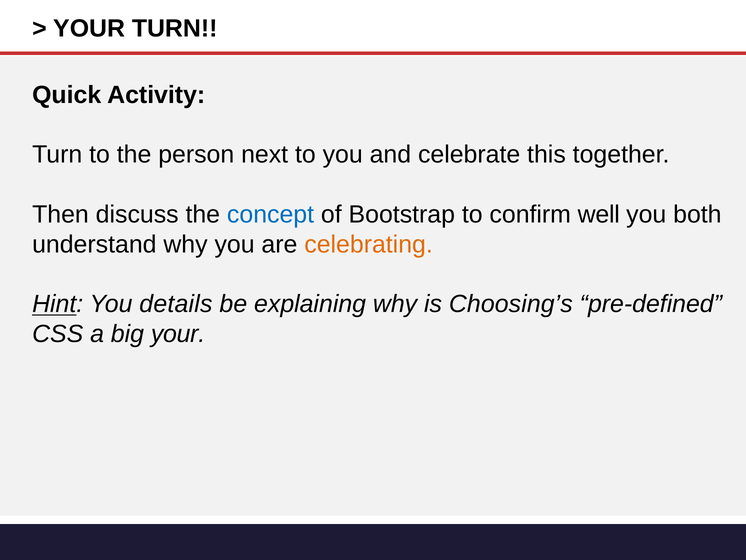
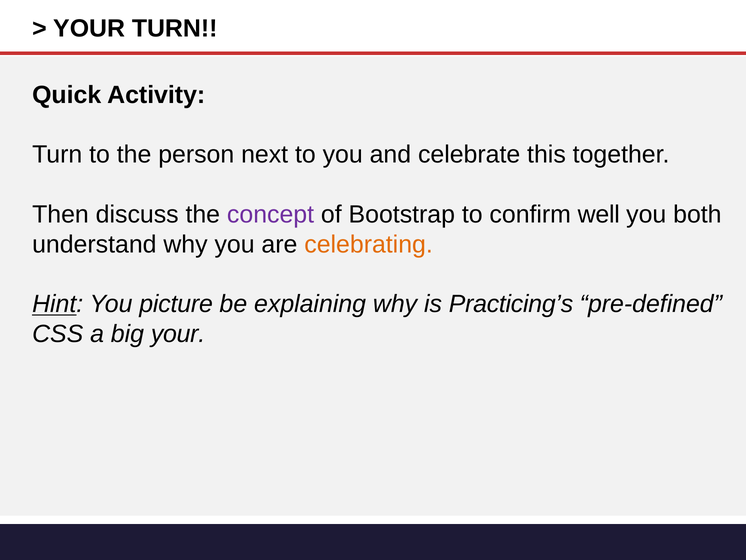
concept colour: blue -> purple (271, 214)
details: details -> picture (176, 304)
Choosing’s: Choosing’s -> Practicing’s (511, 304)
